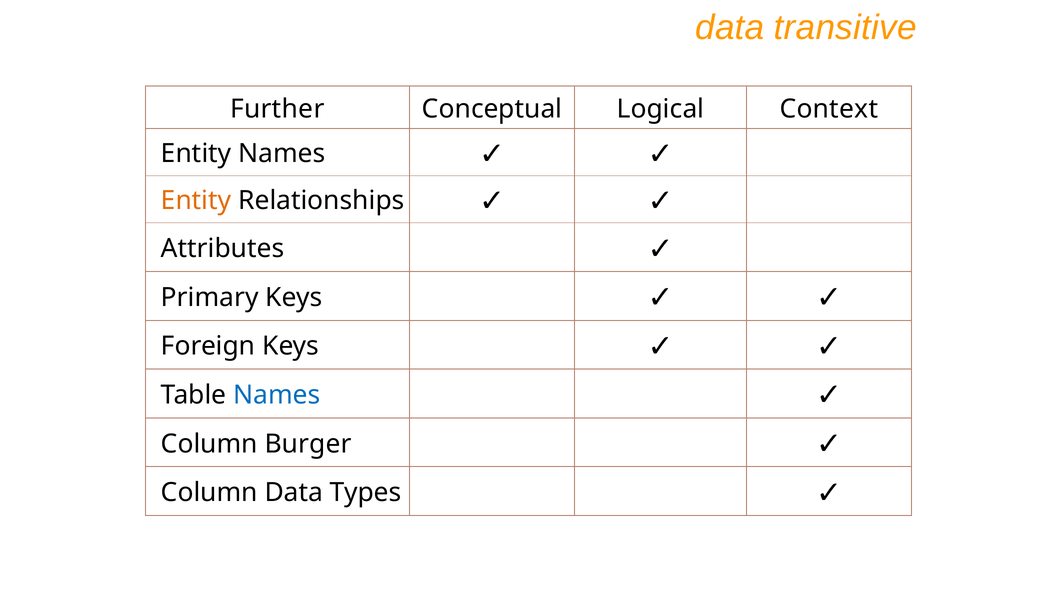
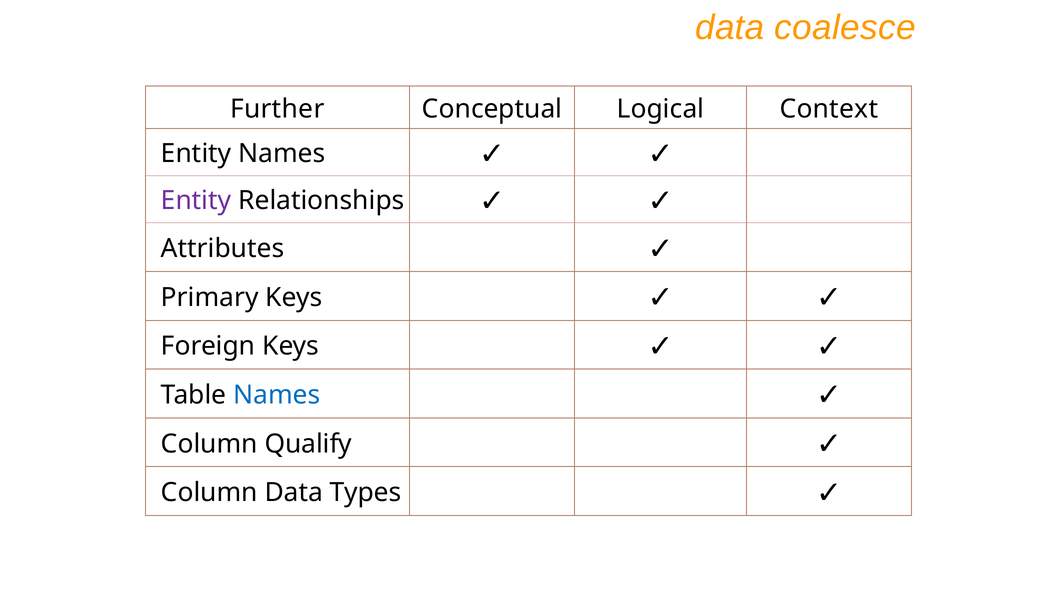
transitive: transitive -> coalesce (845, 28)
Entity colour: orange -> purple (196, 201)
Burger: Burger -> Qualify (308, 443)
